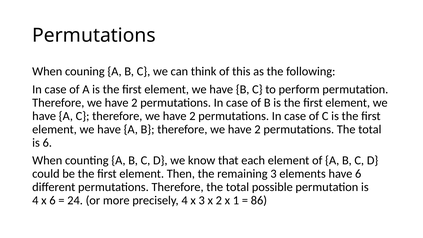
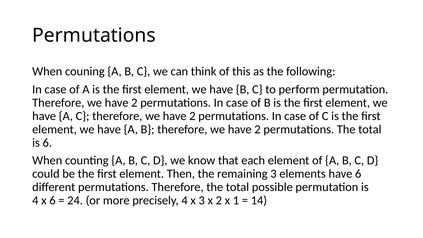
86: 86 -> 14 (259, 200)
